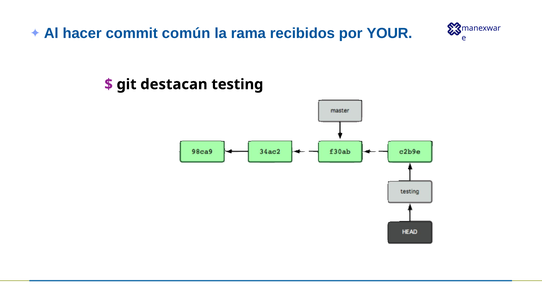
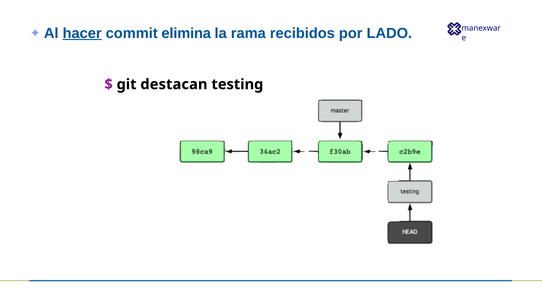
hacer underline: none -> present (82, 33)
común: común -> elimina (186, 33)
YOUR: YOUR -> LADO (389, 33)
